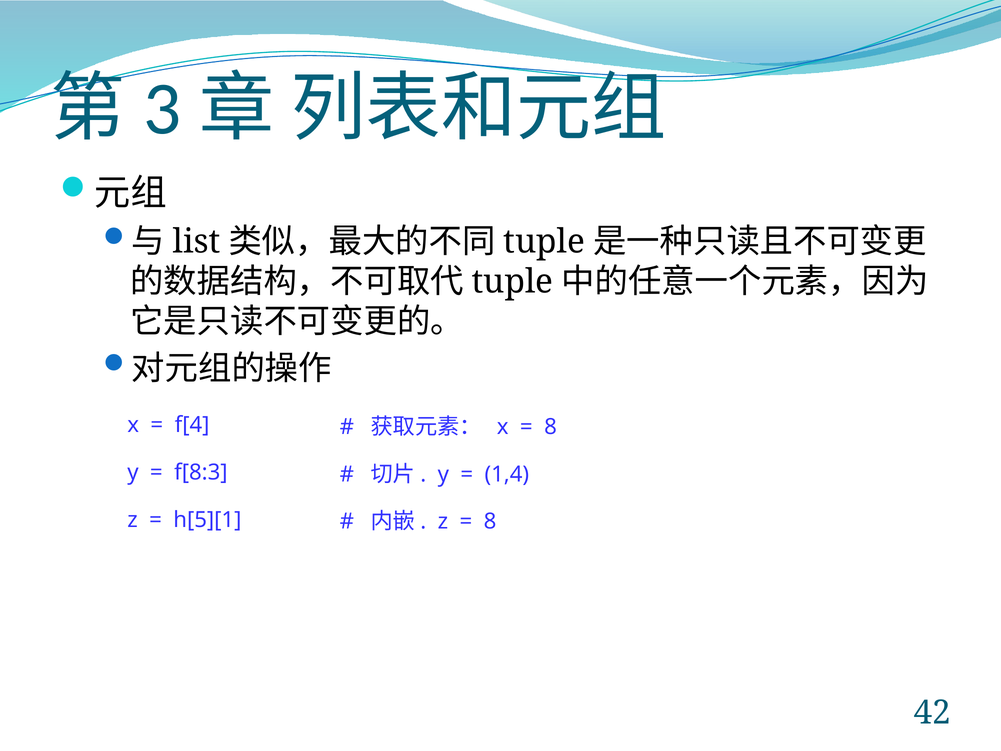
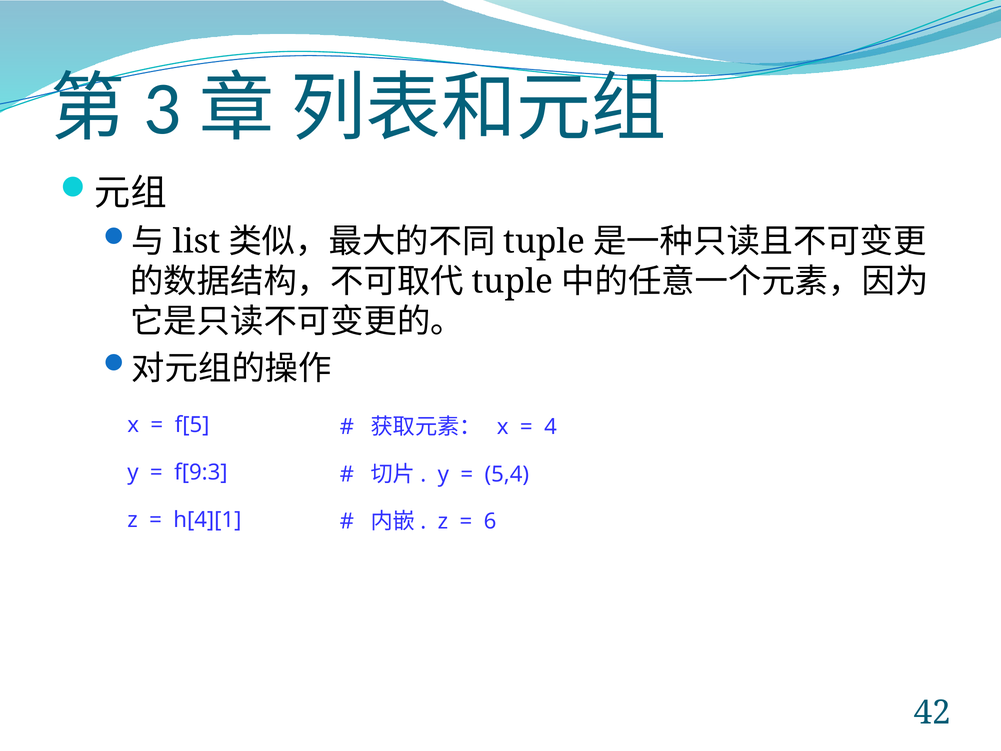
f[4: f[4 -> f[5 (192, 425)
8: 8 -> 4 (550, 427)
f[8:3: f[8:3 -> f[9:3 (201, 472)
1,4: 1,4 -> 5,4 (507, 474)
h[5][1: h[5][1 -> h[4][1 (207, 519)
8: 8 -> 6 (490, 521)
